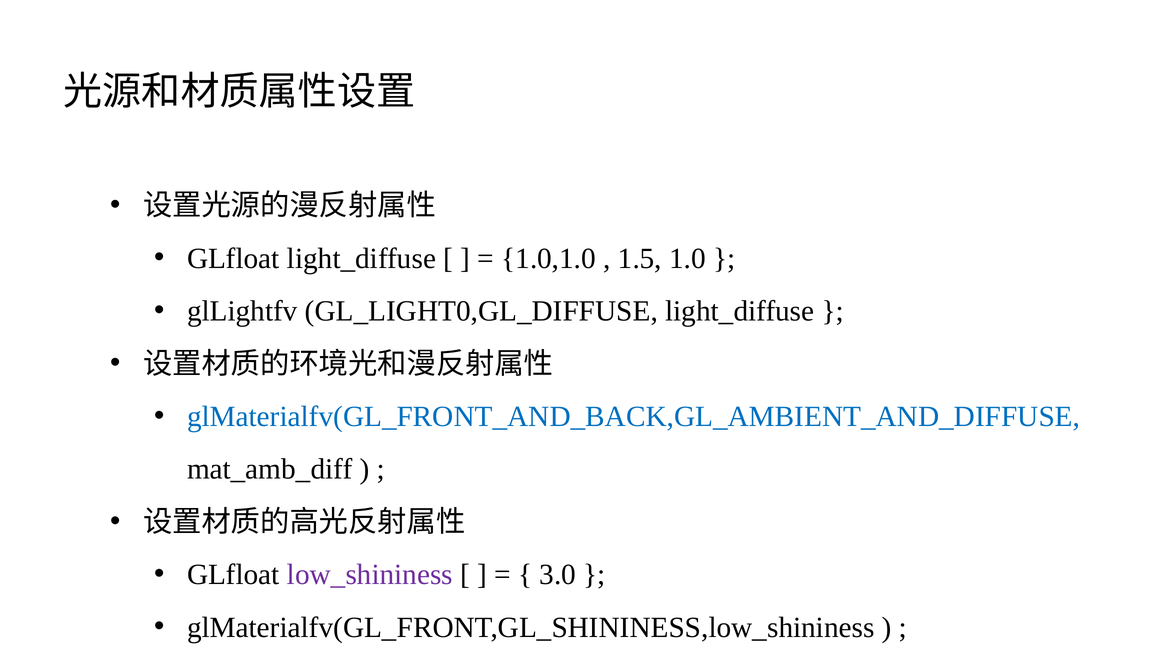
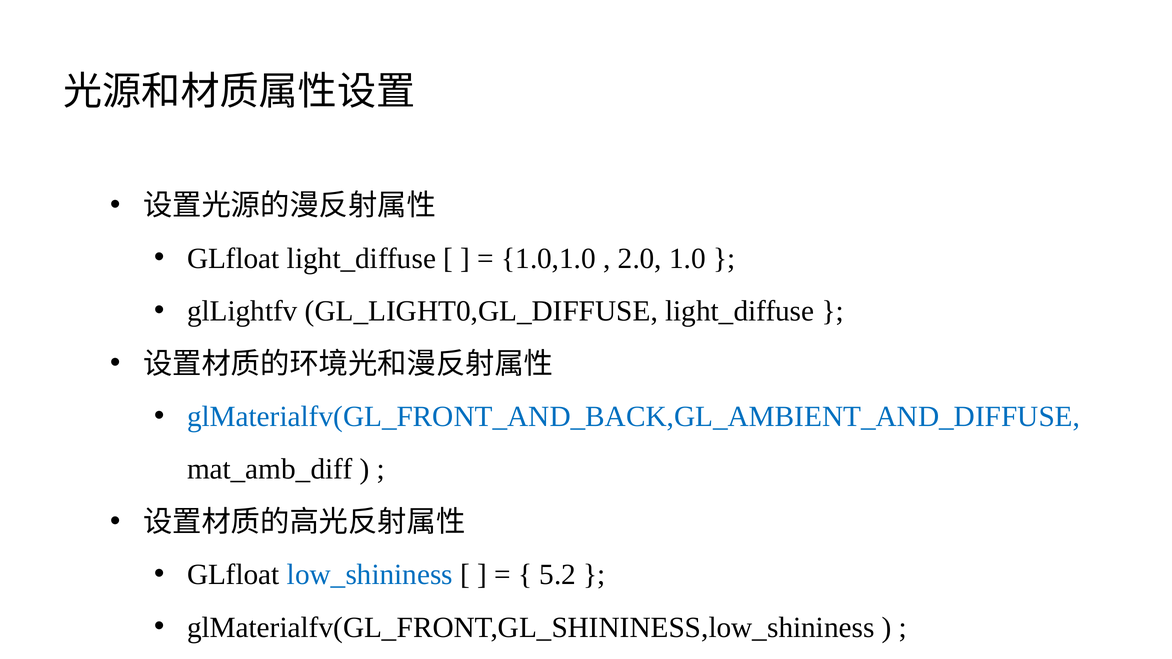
1.5: 1.5 -> 2.0 (640, 258)
low_shininess colour: purple -> blue (370, 575)
3.0: 3.0 -> 5.2 (558, 575)
